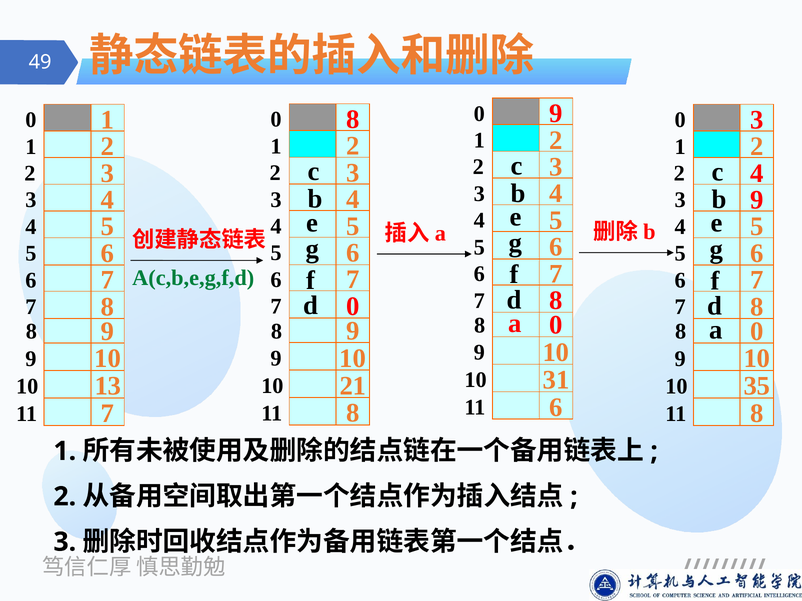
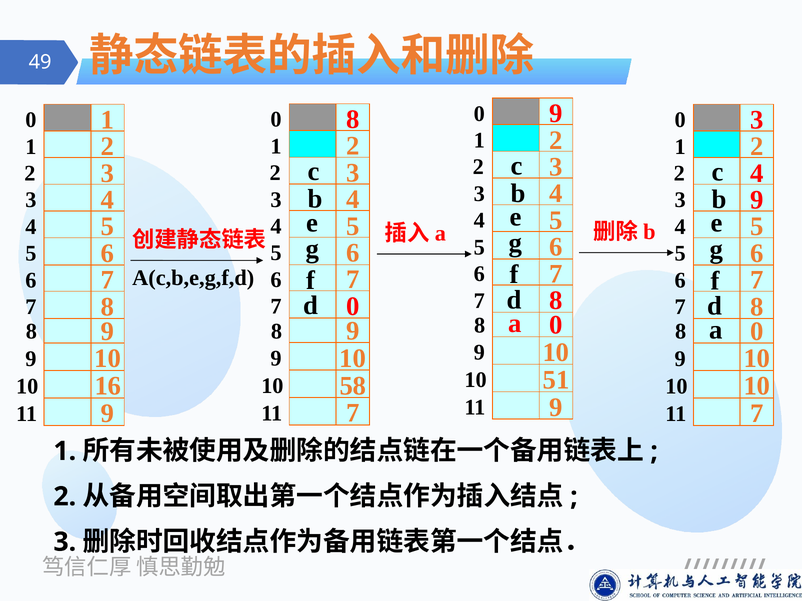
A(c,b,e,g,f,d colour: green -> black (193, 278)
31: 31 -> 51 (556, 380)
21: 21 -> 58 (353, 386)
13: 13 -> 16 (108, 386)
10 35: 35 -> 10 (757, 386)
6: 6 -> 9 (556, 408)
8: 8 -> 7 (353, 413)
7: 7 -> 9 (108, 414)
8: 8 -> 7 (757, 414)
